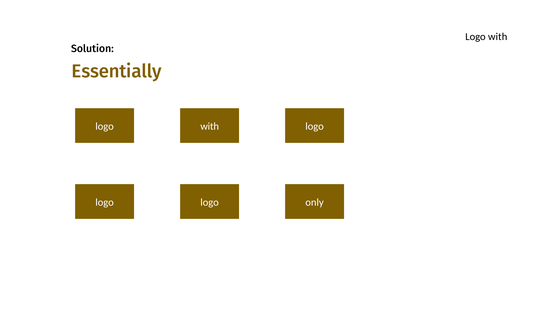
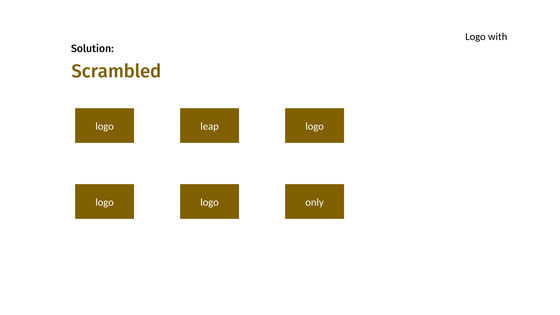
Essentially: Essentially -> Scrambled (117, 71)
with: with -> leap (210, 126)
